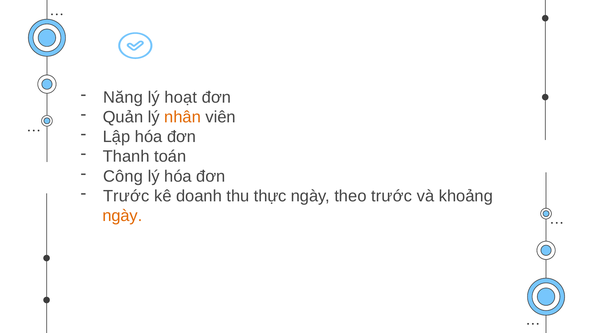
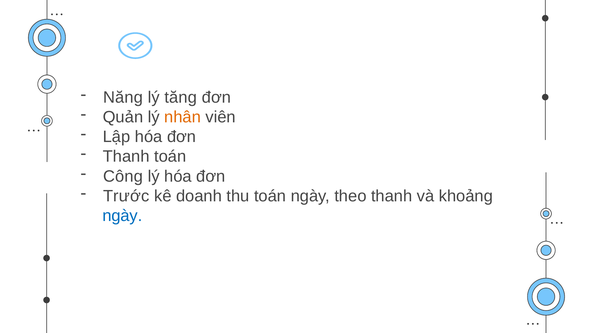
hoạt: hoạt -> tăng (181, 97)
thu thực: thực -> toán (270, 196)
theo trước: trước -> thanh (392, 196)
ngày colour: orange -> blue (122, 216)
